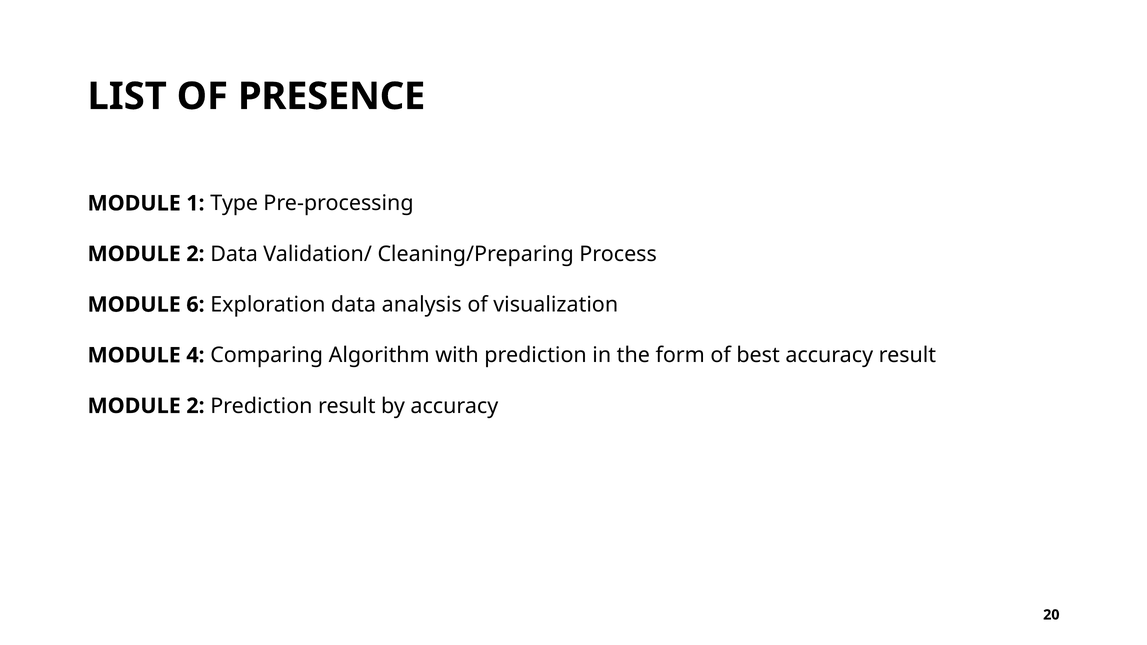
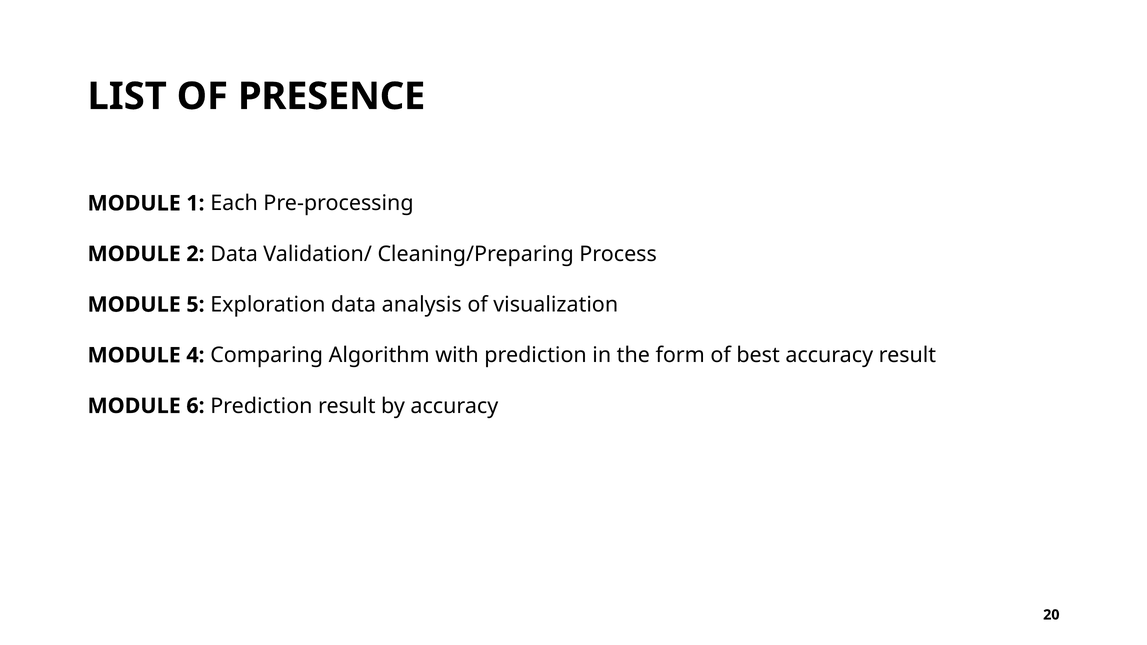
Type: Type -> Each (234, 203)
6: 6 -> 5 (195, 305)
2: 2 -> 6 (195, 406)
